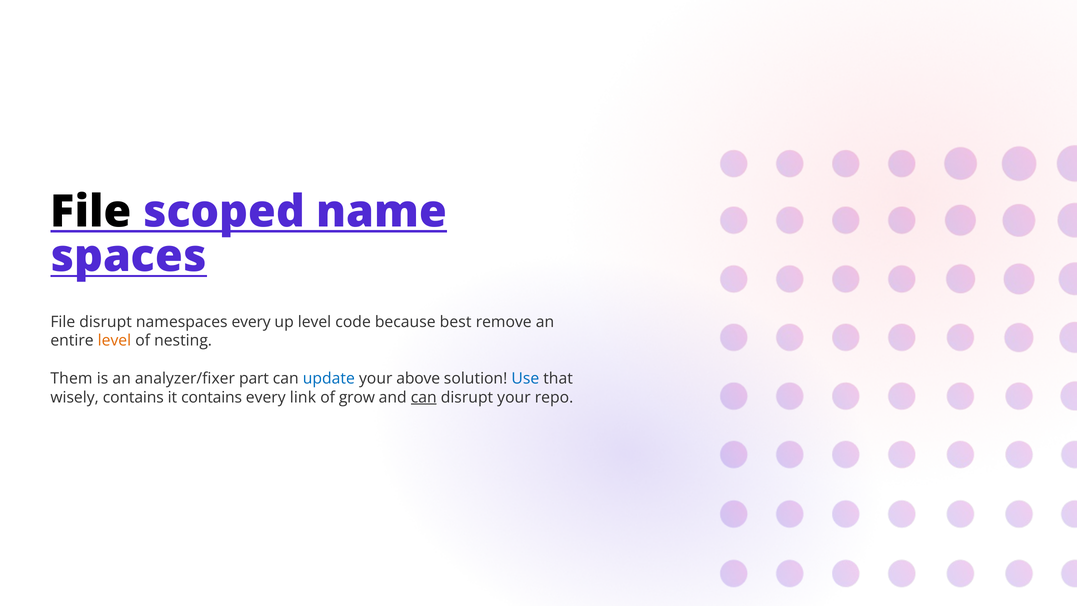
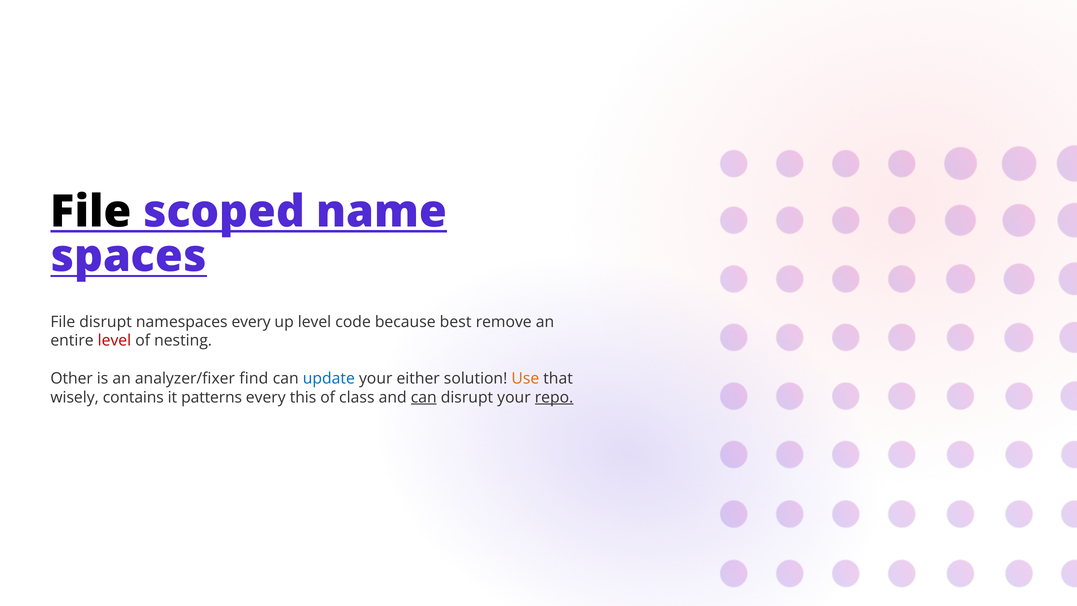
level colour: orange -> red (114, 341)
Them: Them -> Other (72, 378)
part: part -> find (254, 378)
above: above -> either (418, 378)
Use colour: blue -> orange (525, 378)
it contains: contains -> patterns (212, 397)
link: link -> this (303, 397)
grow: grow -> class (357, 397)
repo underline: none -> present (554, 397)
